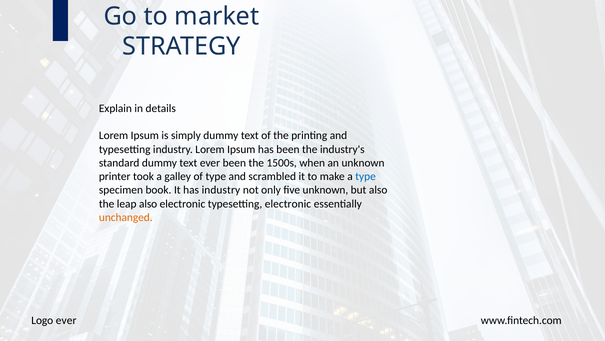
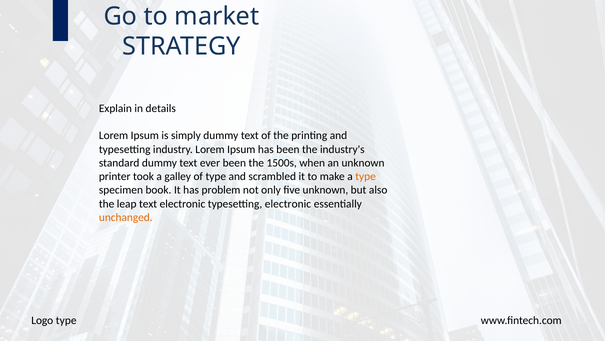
type colour: blue -> orange (366, 176)
has industry: industry -> problem (221, 190)
leap also: also -> text (148, 203)
Logo ever: ever -> type (66, 320)
